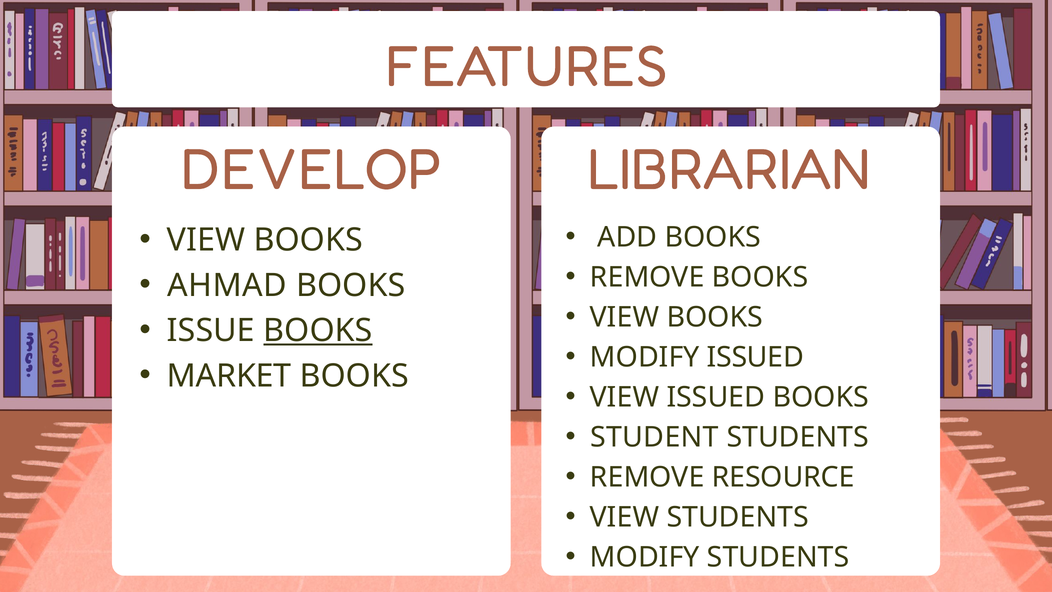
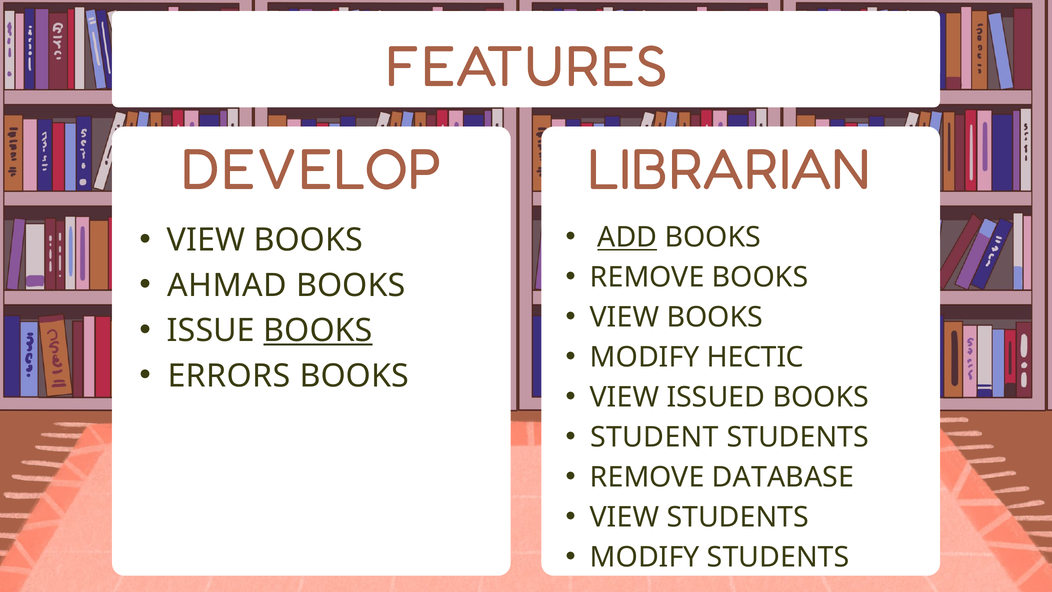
ADD underline: none -> present (627, 237)
MODIFY ISSUED: ISSUED -> HECTIC (755, 357)
MARKET: MARKET -> ERRORS (229, 376)
RESOURCE: RESOURCE -> DATABASE (783, 477)
